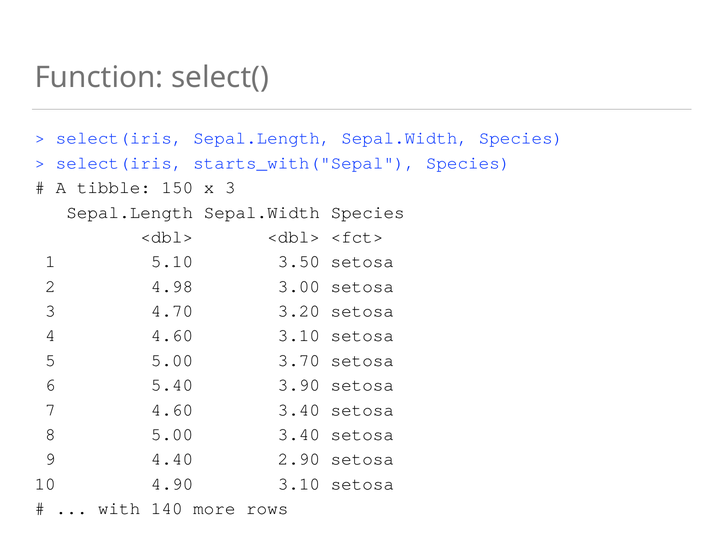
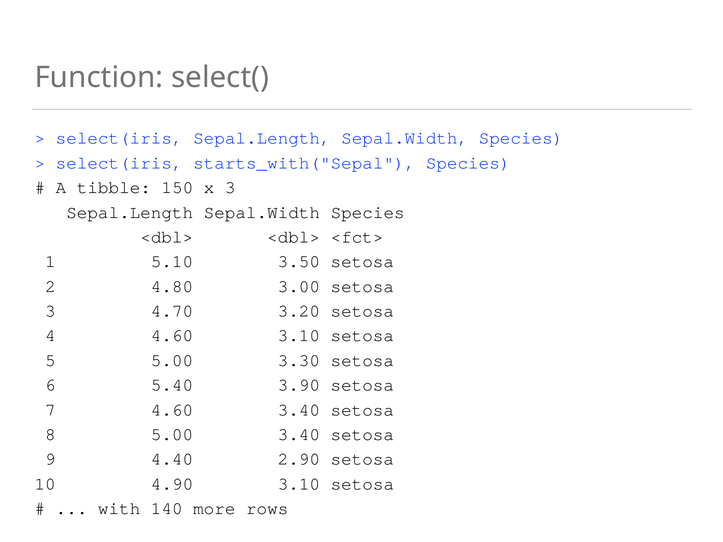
4.98: 4.98 -> 4.80 (172, 286)
3.70: 3.70 -> 3.30 (299, 360)
